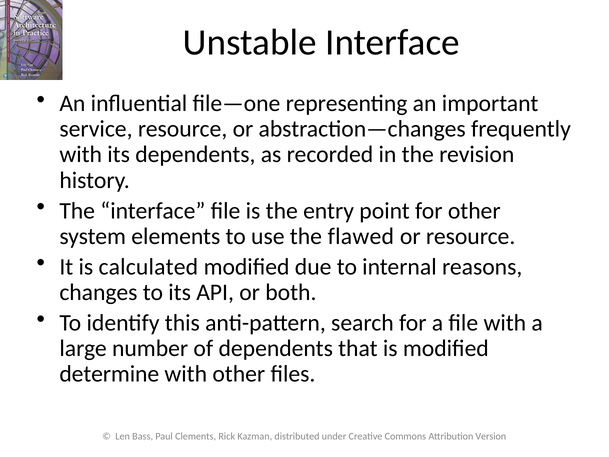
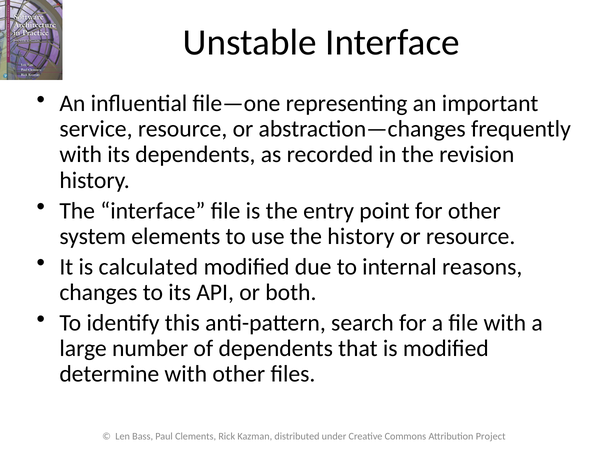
the flawed: flawed -> history (361, 236)
Version: Version -> Project (491, 436)
